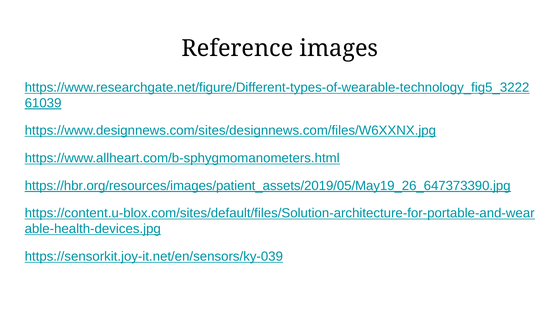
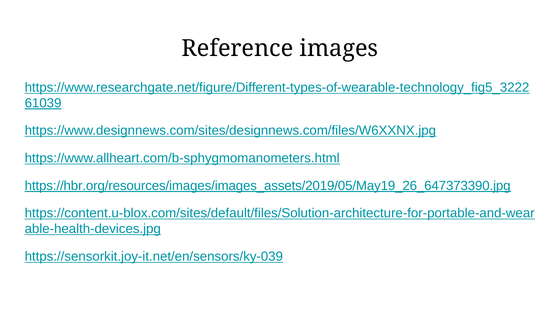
https://hbr.org/resources/images/patient_assets/2019/05/May19_26_647373390.jpg: https://hbr.org/resources/images/patient_assets/2019/05/May19_26_647373390.jpg -> https://hbr.org/resources/images/images_assets/2019/05/May19_26_647373390.jpg (268, 186)
